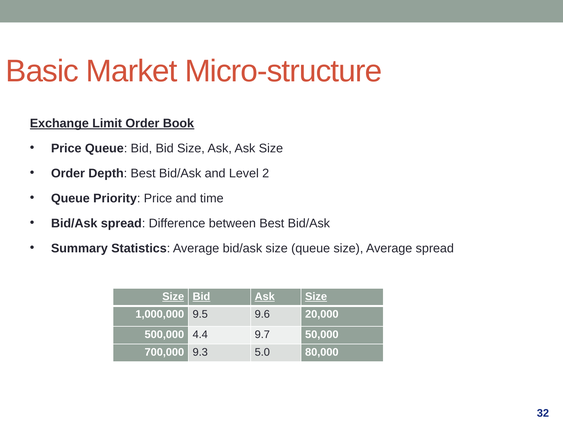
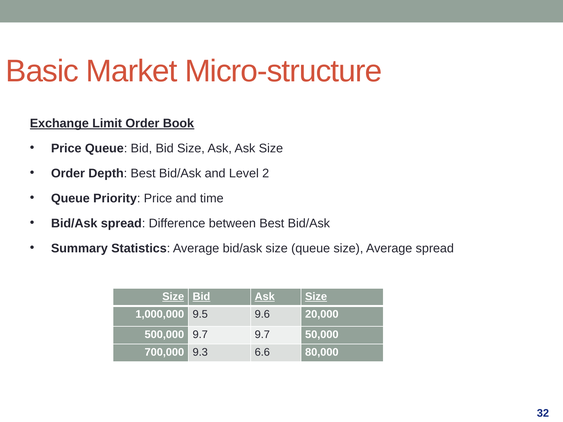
500,000 4.4: 4.4 -> 9.7 (200, 335)
5.0: 5.0 -> 6.6 (262, 352)
